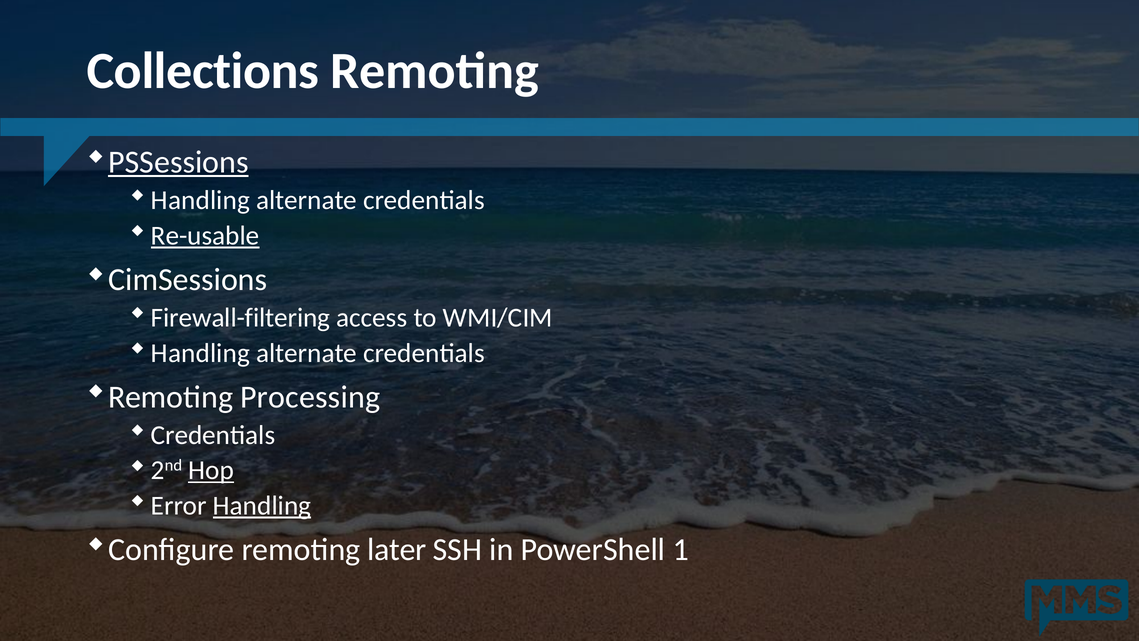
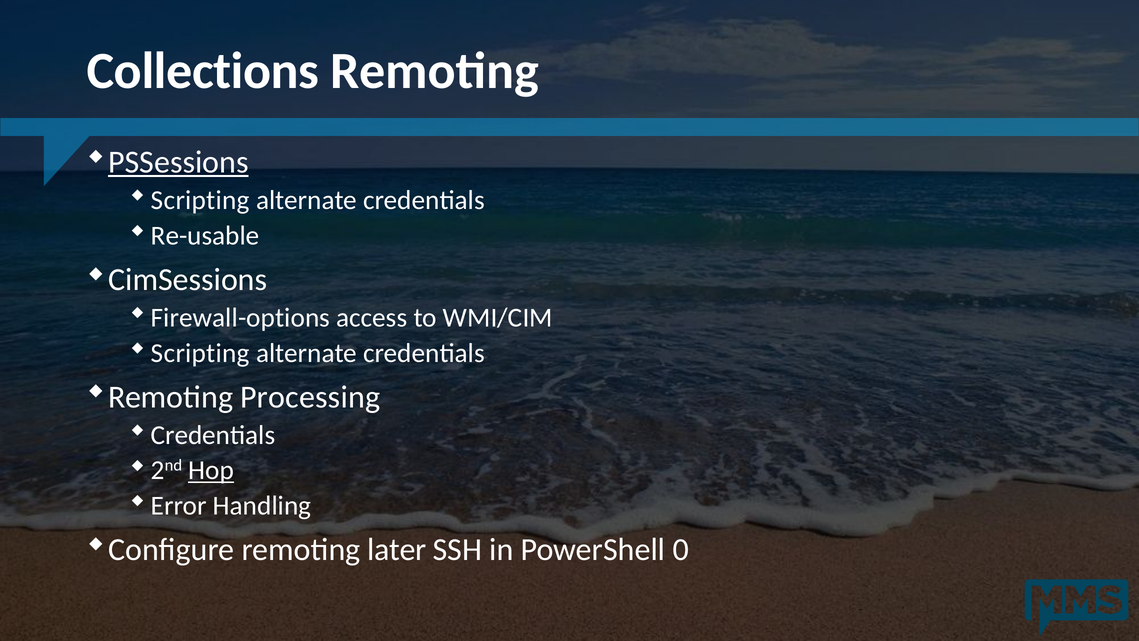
Handling: Handling -> Scripting (200, 200)
Re-usable underline: present -> none (205, 236)
Firewall-filtering: Firewall-filtering -> Firewall-options (240, 318)
Handling: Handling -> Scripting (200, 353)
Handling underline: present -> none (262, 506)
1: 1 -> 0 (681, 549)
